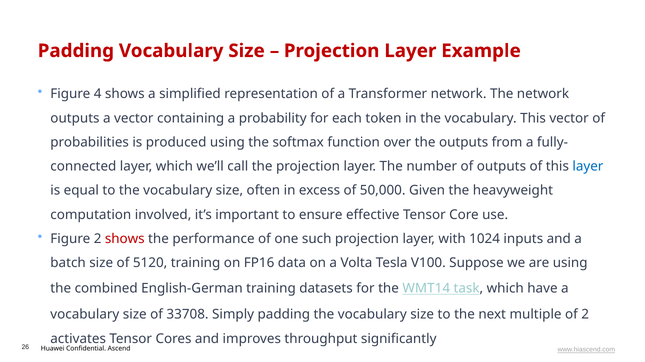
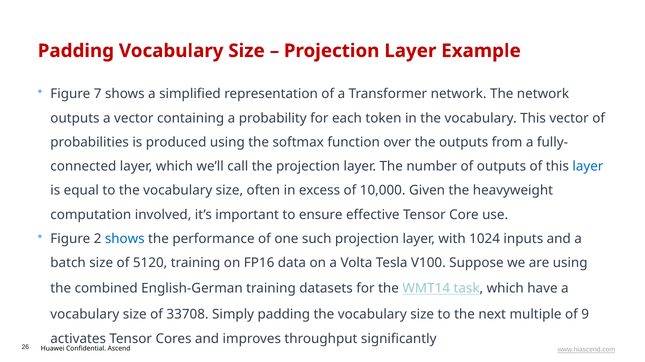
4: 4 -> 7 (98, 94)
50,000: 50,000 -> 10,000 (383, 191)
shows colour: red -> blue (125, 239)
of 2: 2 -> 9 (585, 315)
